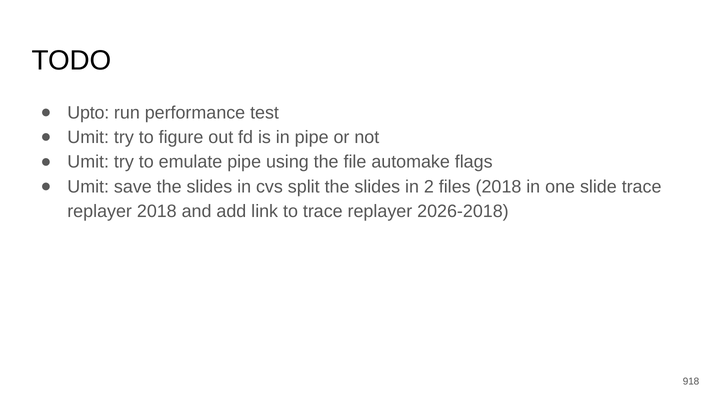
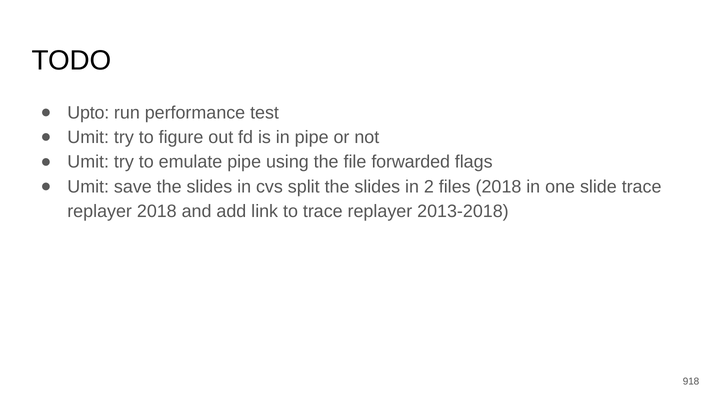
automake: automake -> forwarded (411, 162)
2026-2018: 2026-2018 -> 2013-2018 (463, 211)
